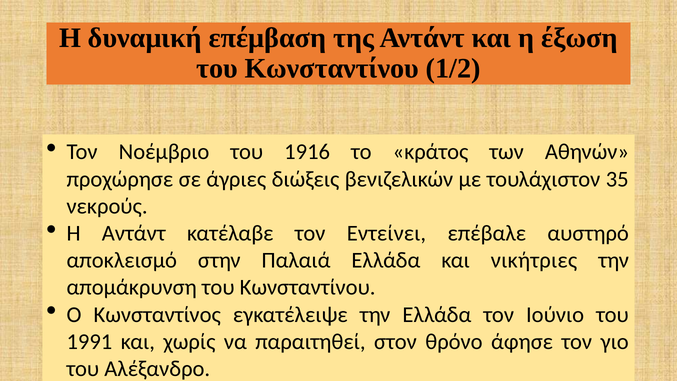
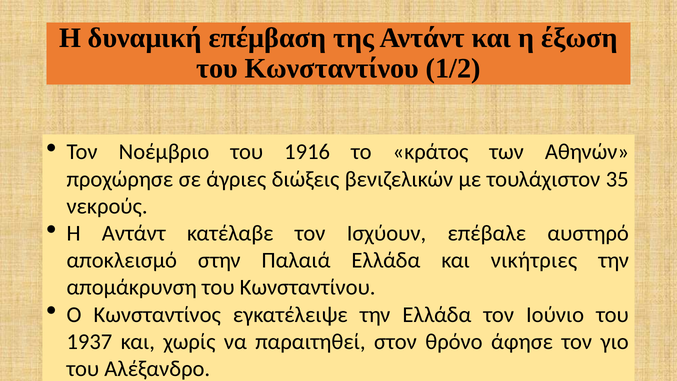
Εντείνει: Εντείνει -> Ισχύουν (387, 233)
1991: 1991 -> 1937 (89, 342)
